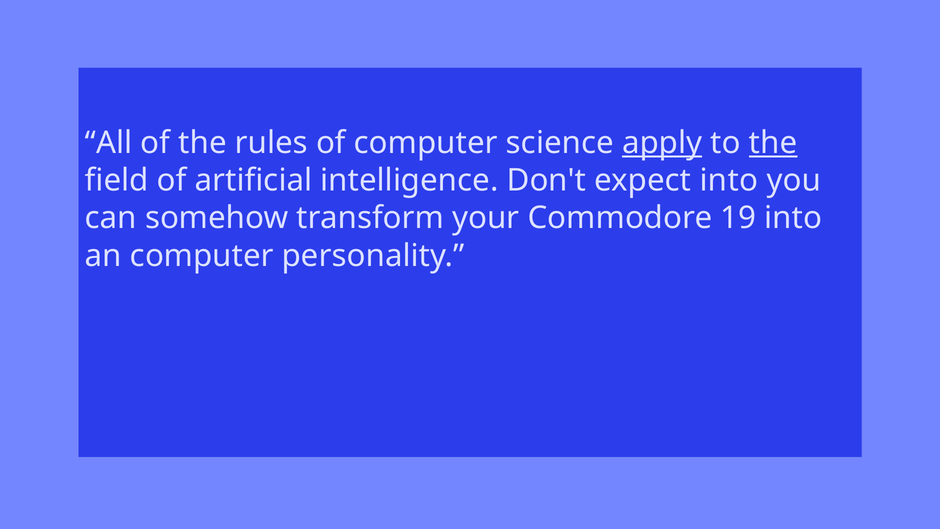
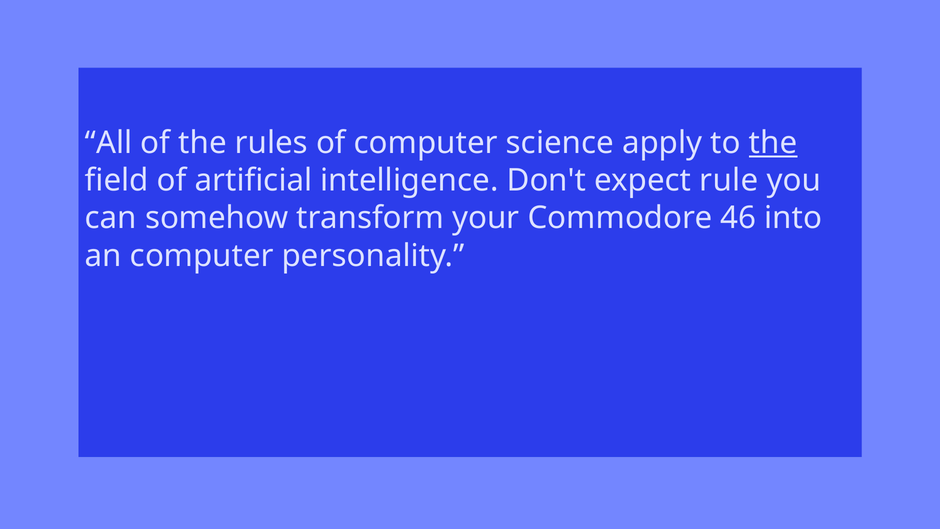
apply underline: present -> none (662, 143)
expect into: into -> rule (729, 180)
19: 19 -> 46 (738, 218)
